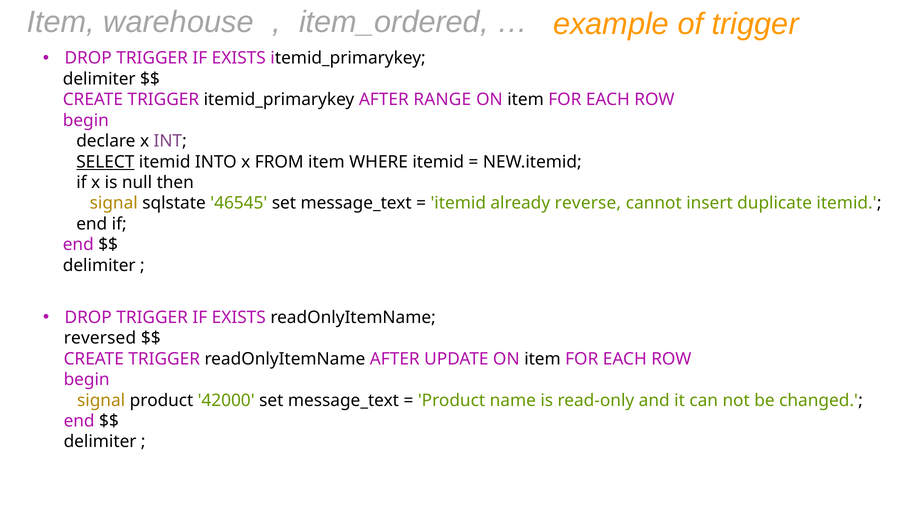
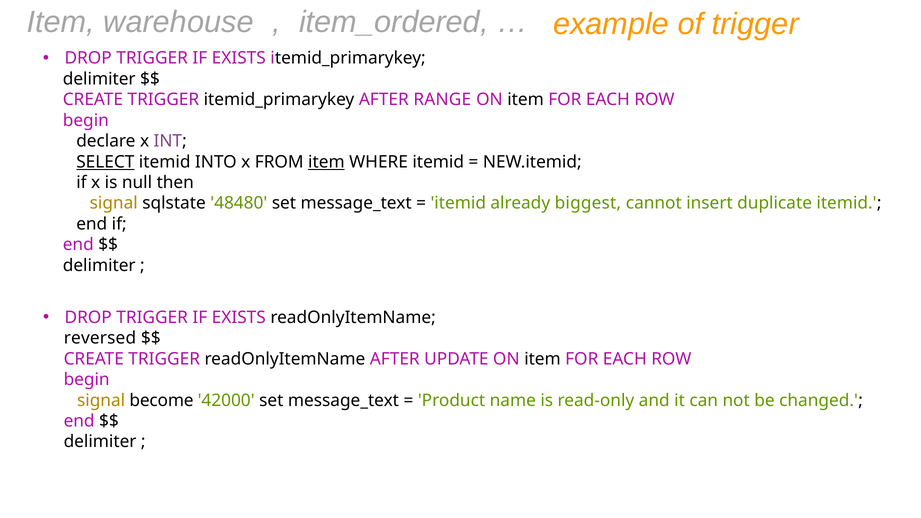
item underline: none -> present (326, 162)
46545: 46545 -> 48480 (239, 203)
reverse: reverse -> biggest (588, 203)
signal product: product -> become (162, 400)
